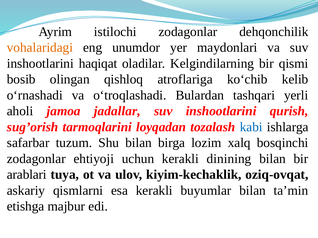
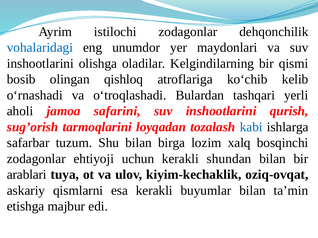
vohalaridagi colour: orange -> blue (40, 48)
haqiqat: haqiqat -> olishga (98, 64)
jadallar: jadallar -> safarini (117, 111)
dinining: dinining -> shundan (229, 159)
